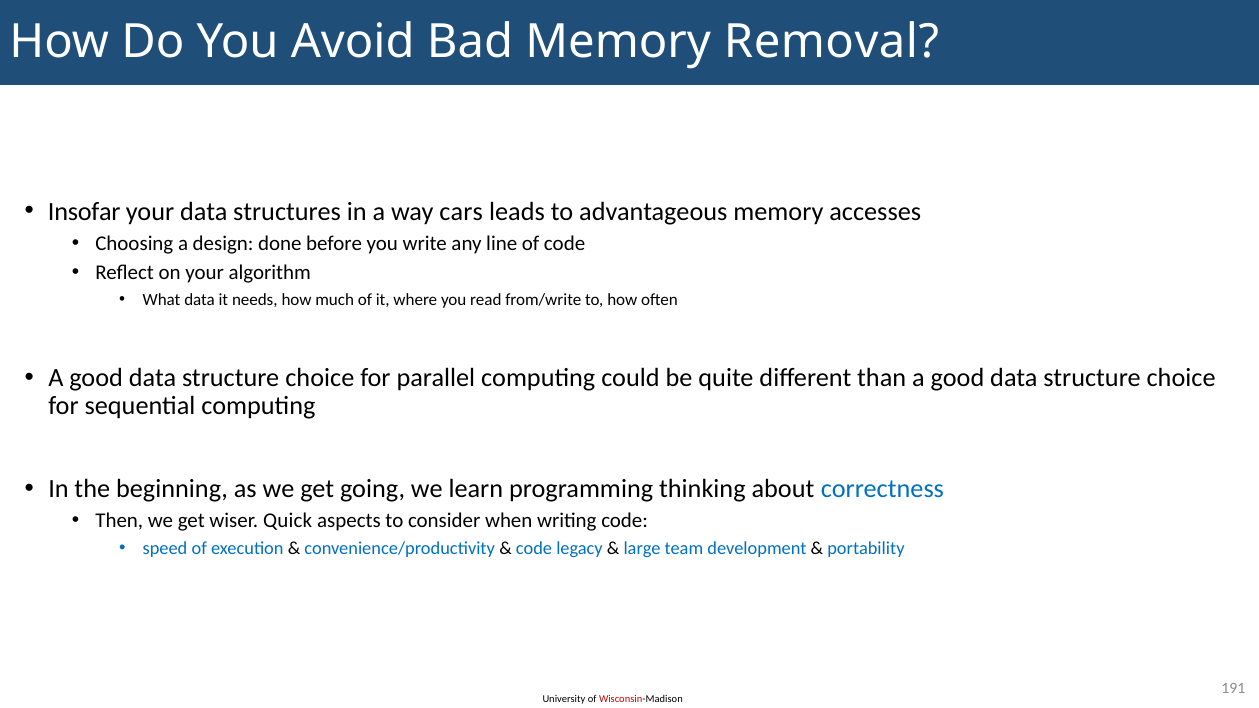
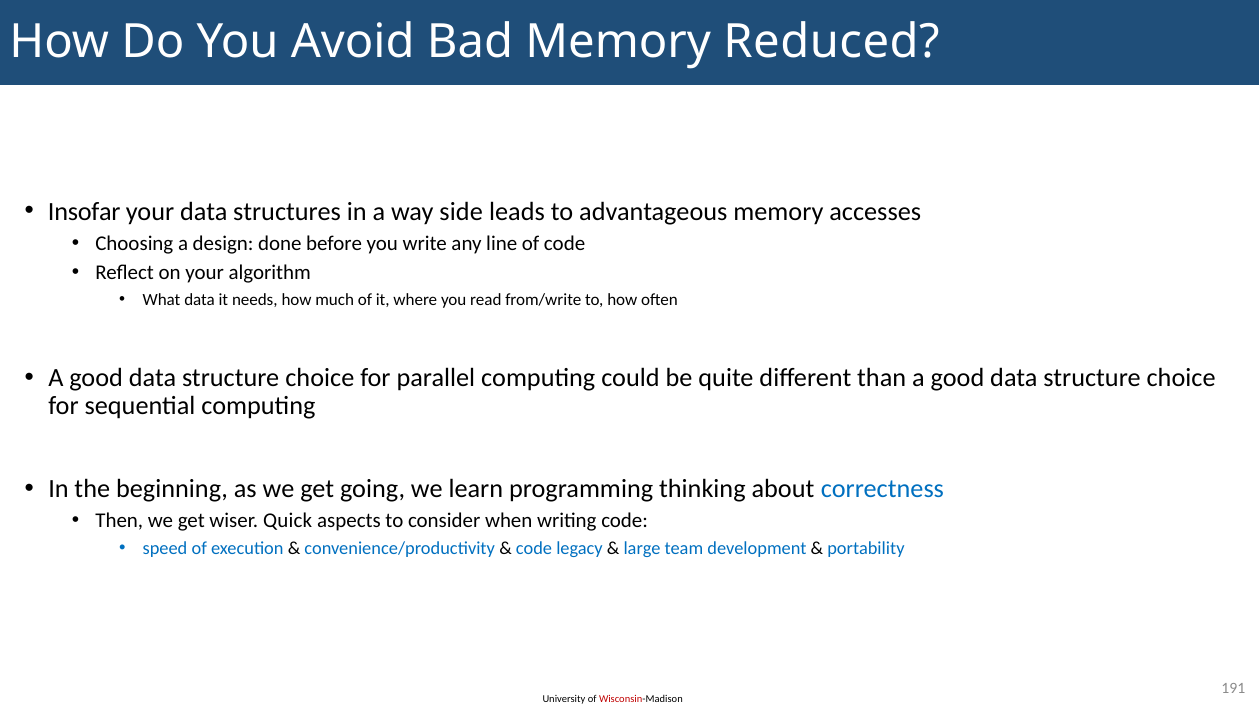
Removal: Removal -> Reduced (831, 42)
cars: cars -> side (461, 211)
